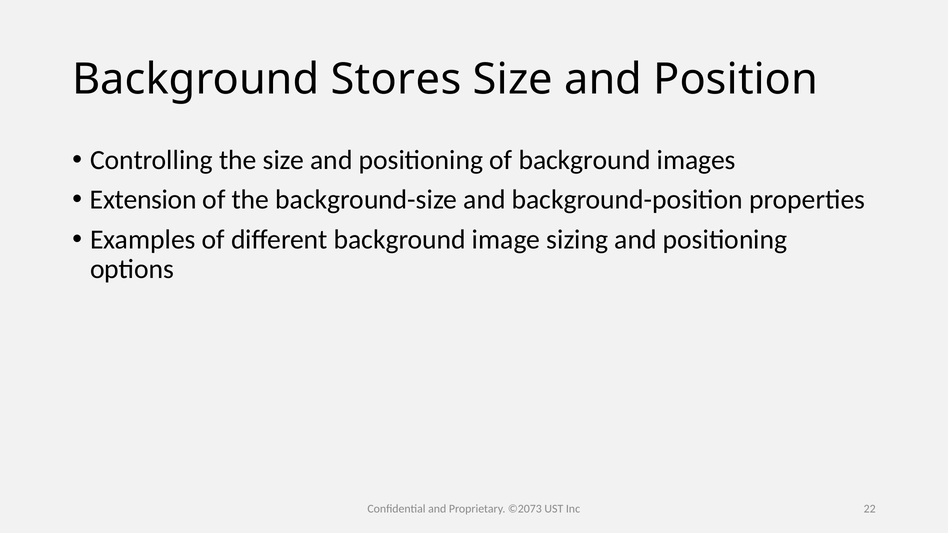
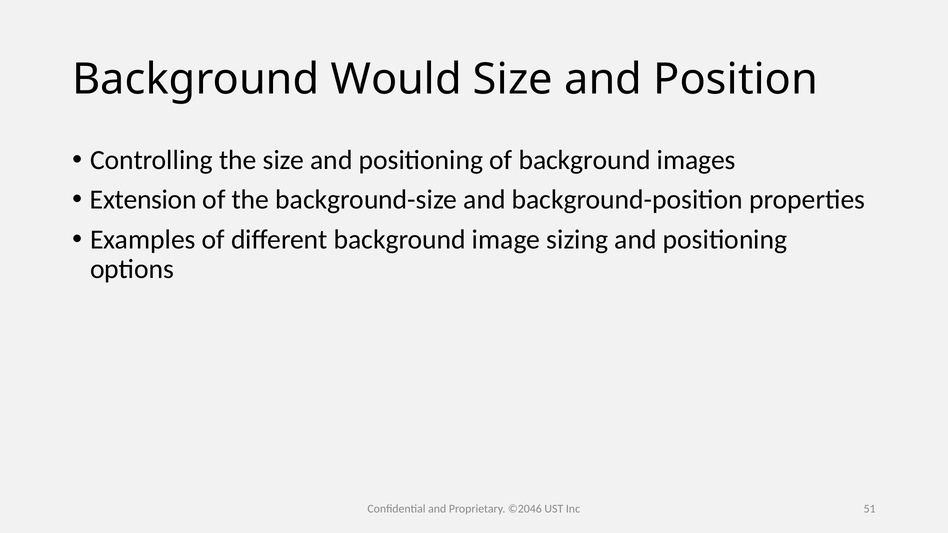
Stores: Stores -> Would (396, 80)
©2073: ©2073 -> ©2046 (525, 509)
22: 22 -> 51 (870, 509)
